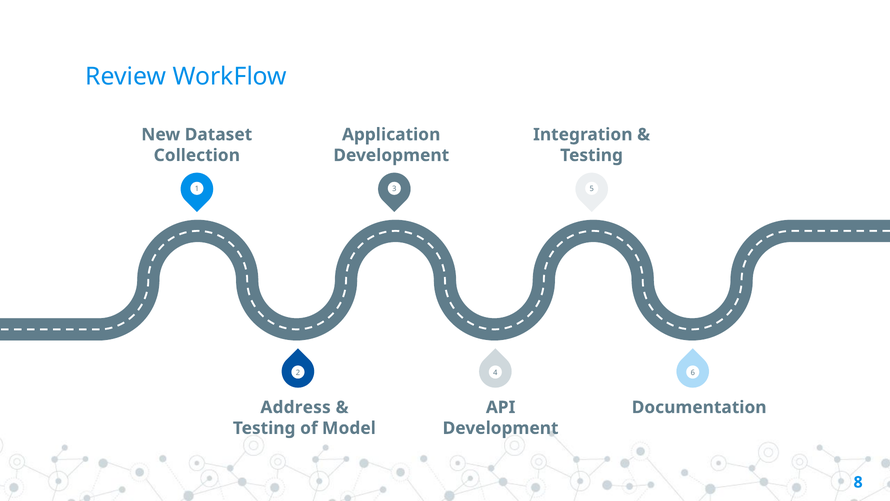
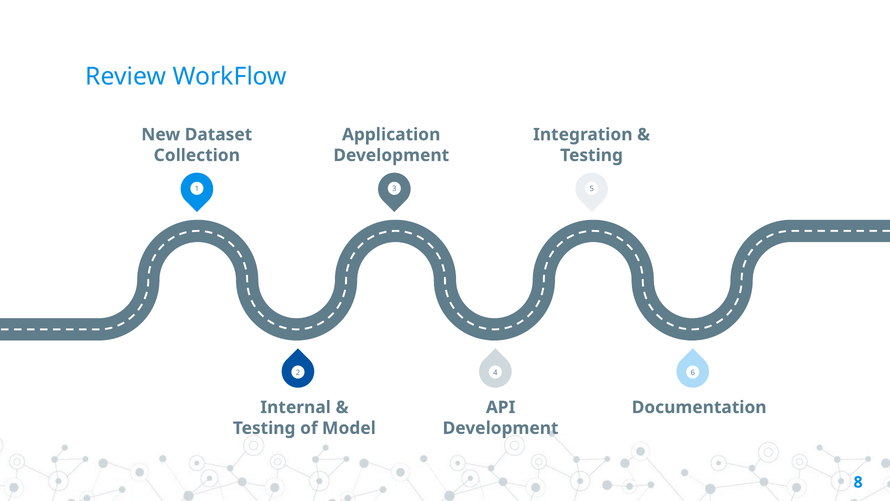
Address: Address -> Internal (296, 407)
